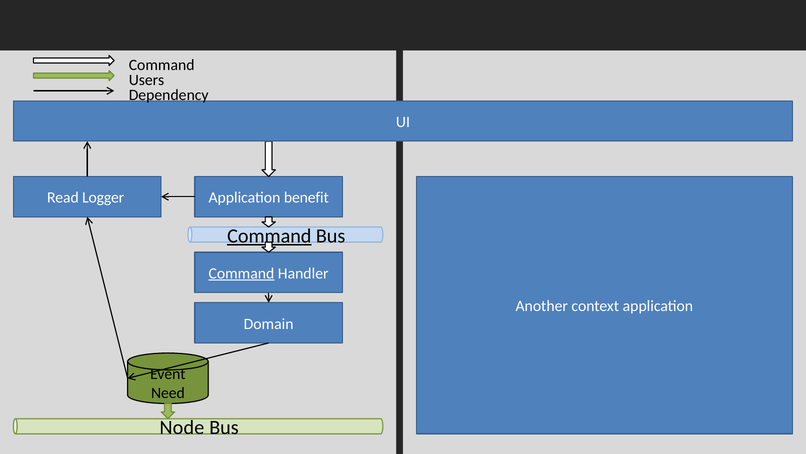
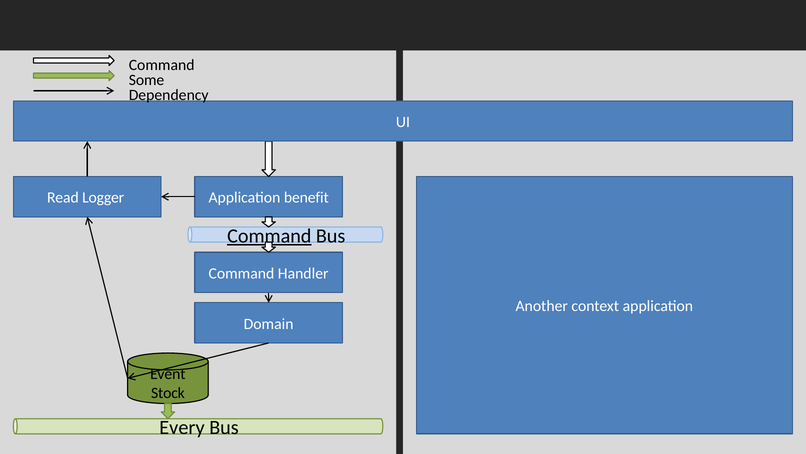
Users: Users -> Some (147, 80)
Command underline: present -> none (241, 273)
Need: Need -> Stock (168, 392)
Node: Node -> Every (182, 427)
